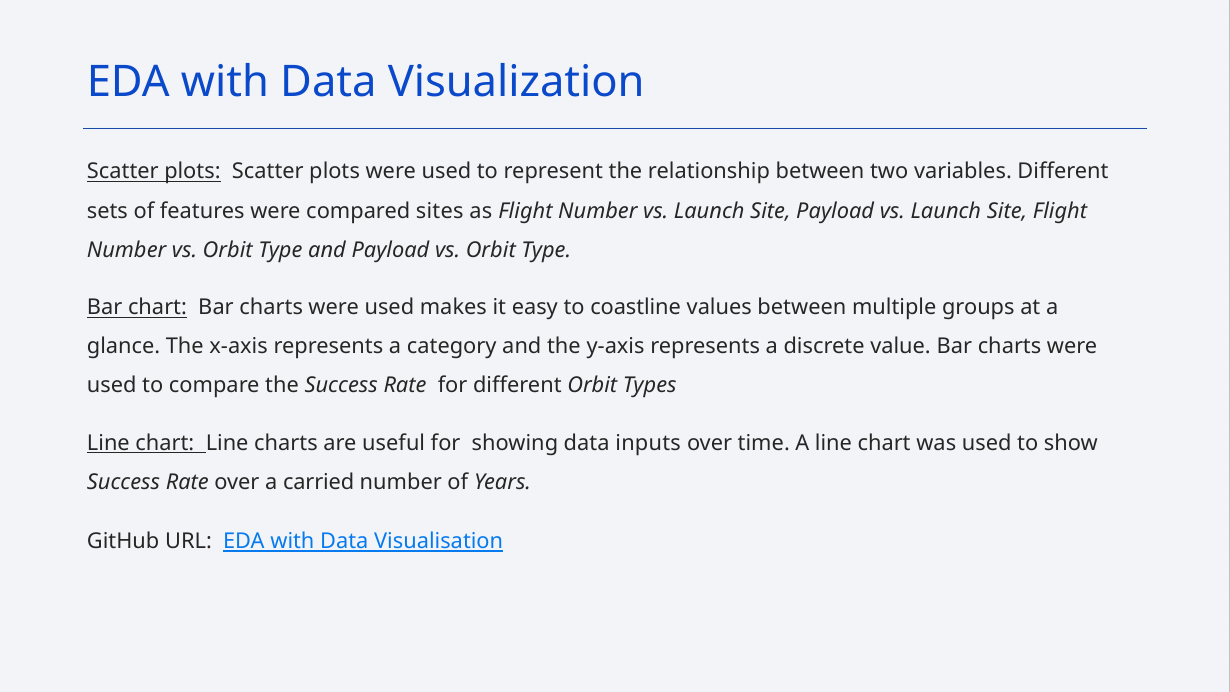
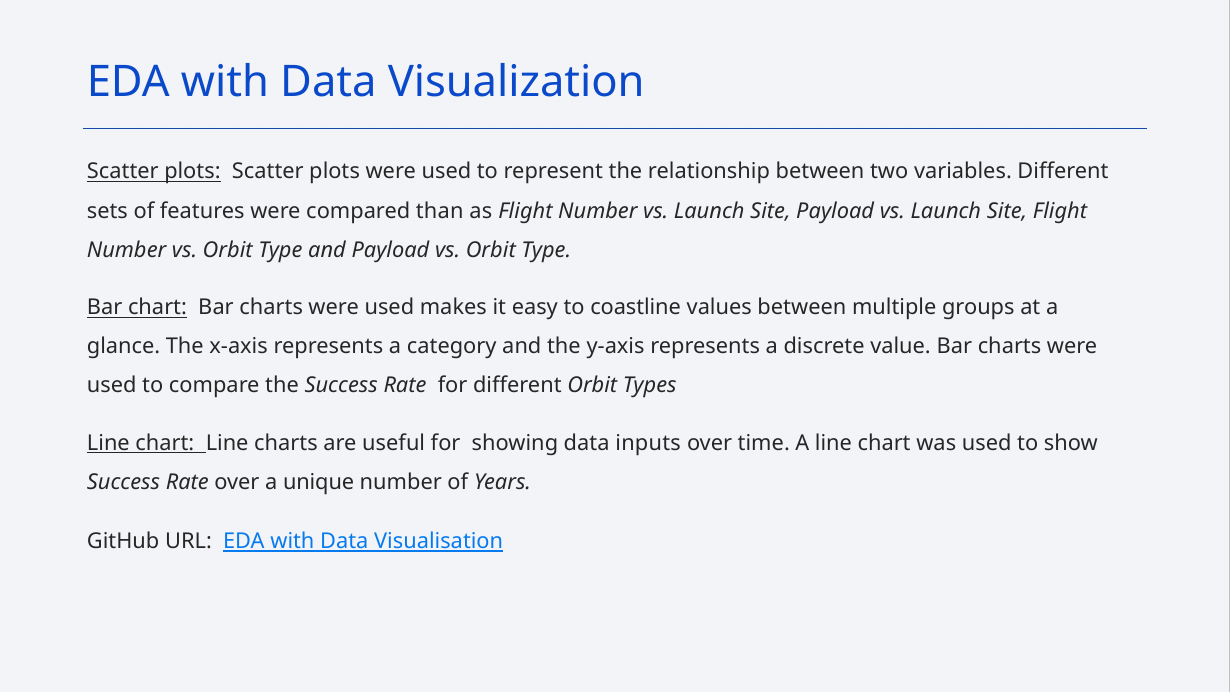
sites: sites -> than (440, 211)
carried: carried -> unique (319, 482)
